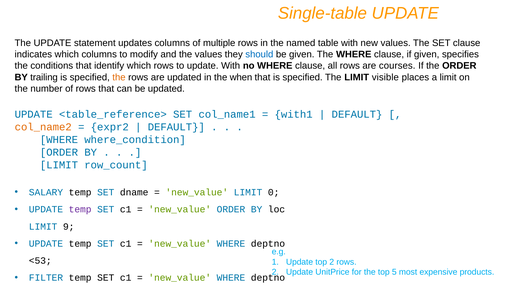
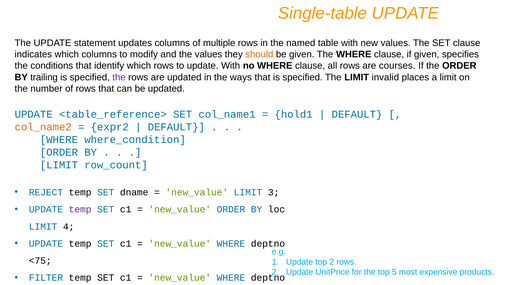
should colour: blue -> orange (259, 54)
the colour: orange -> purple (119, 77)
when: when -> ways (241, 77)
visible: visible -> invalid (385, 77)
with1: with1 -> hold1 (294, 114)
SALARY: SALARY -> REJECT (46, 192)
0: 0 -> 3 (274, 192)
9: 9 -> 4 (69, 226)
<53: <53 -> <75 (40, 260)
